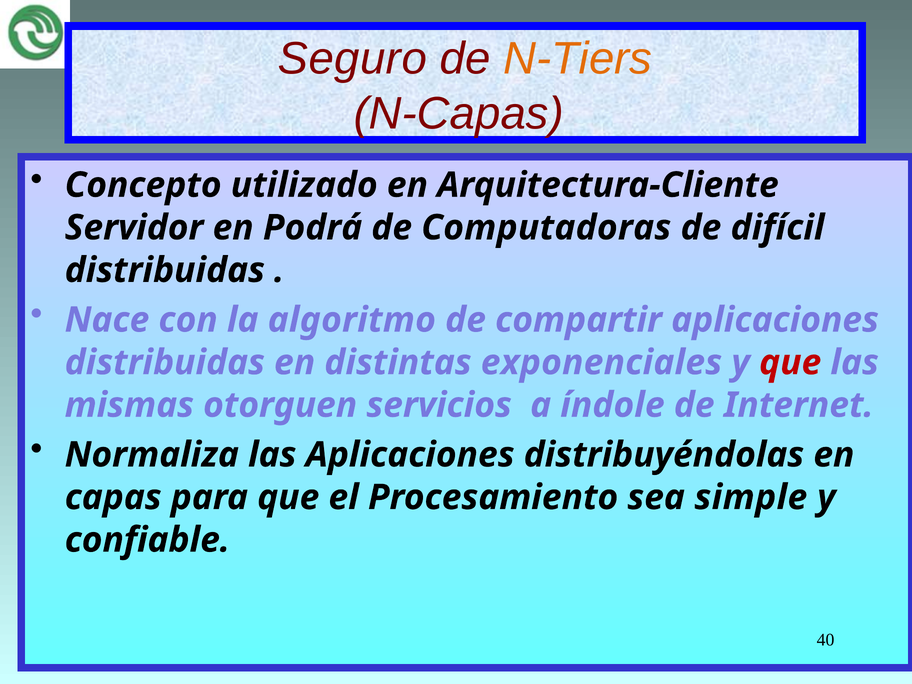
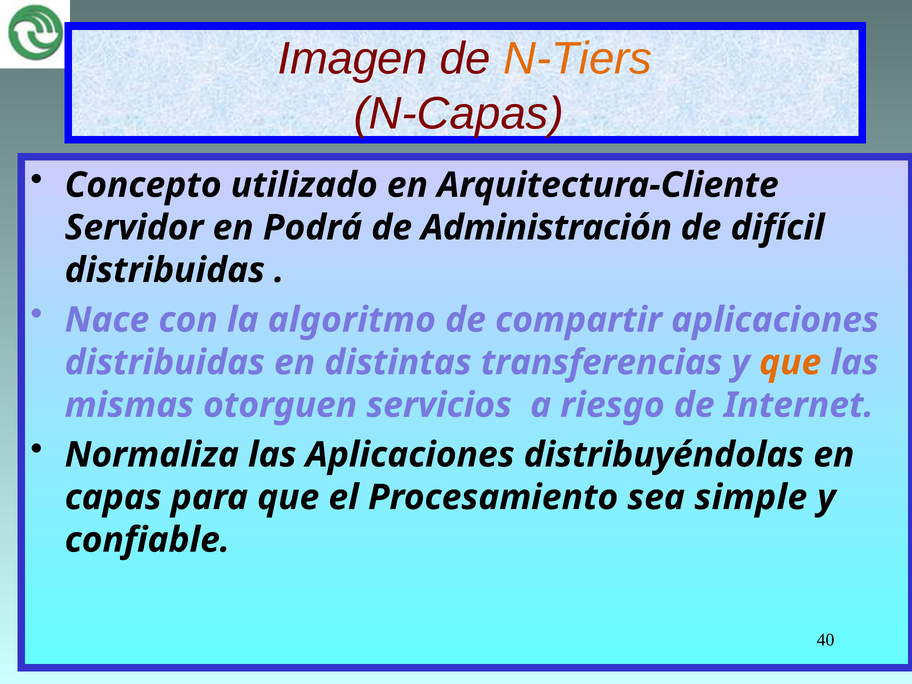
Seguro: Seguro -> Imagen (353, 59)
Computadoras: Computadoras -> Administración (547, 228)
exponenciales: exponenciales -> transferencias (602, 363)
que colour: red -> orange (790, 363)
índole: índole -> riesgo (612, 405)
